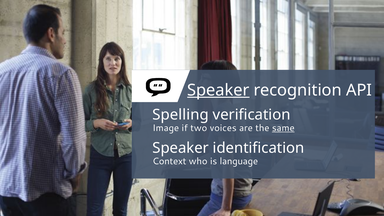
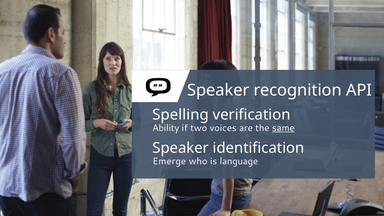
Speaker underline: present -> none (218, 90)
Image: Image -> Ability (166, 128)
Context: Context -> Emerge (169, 161)
